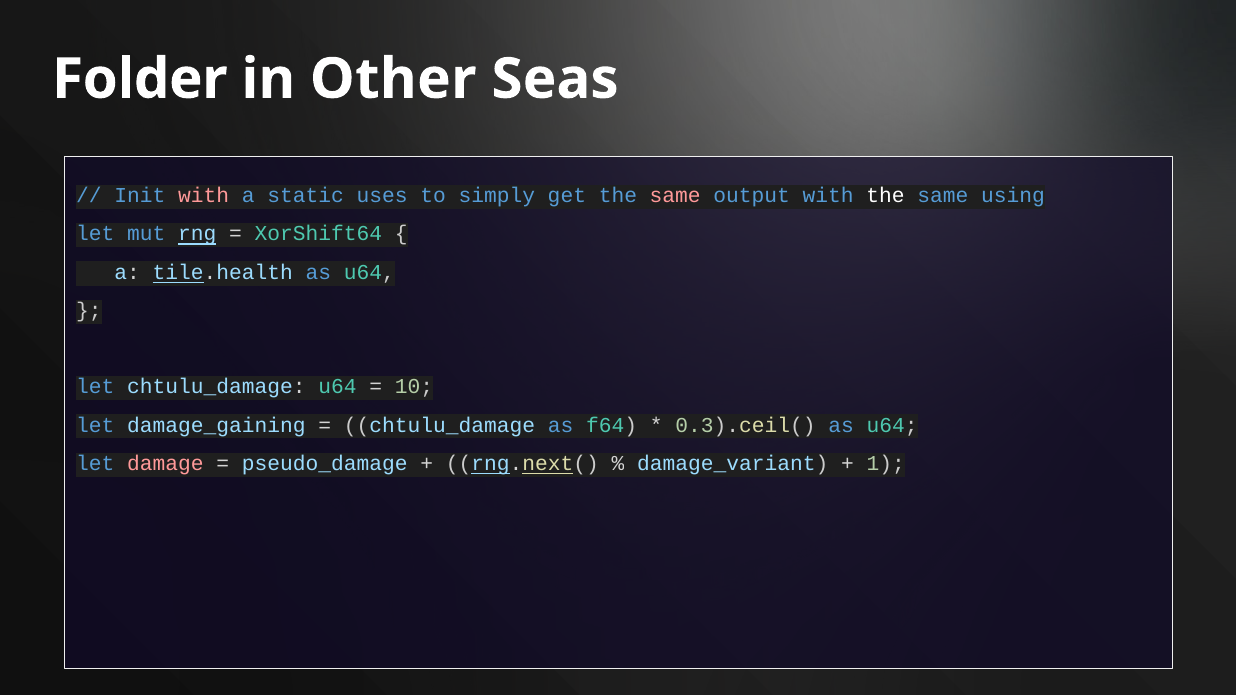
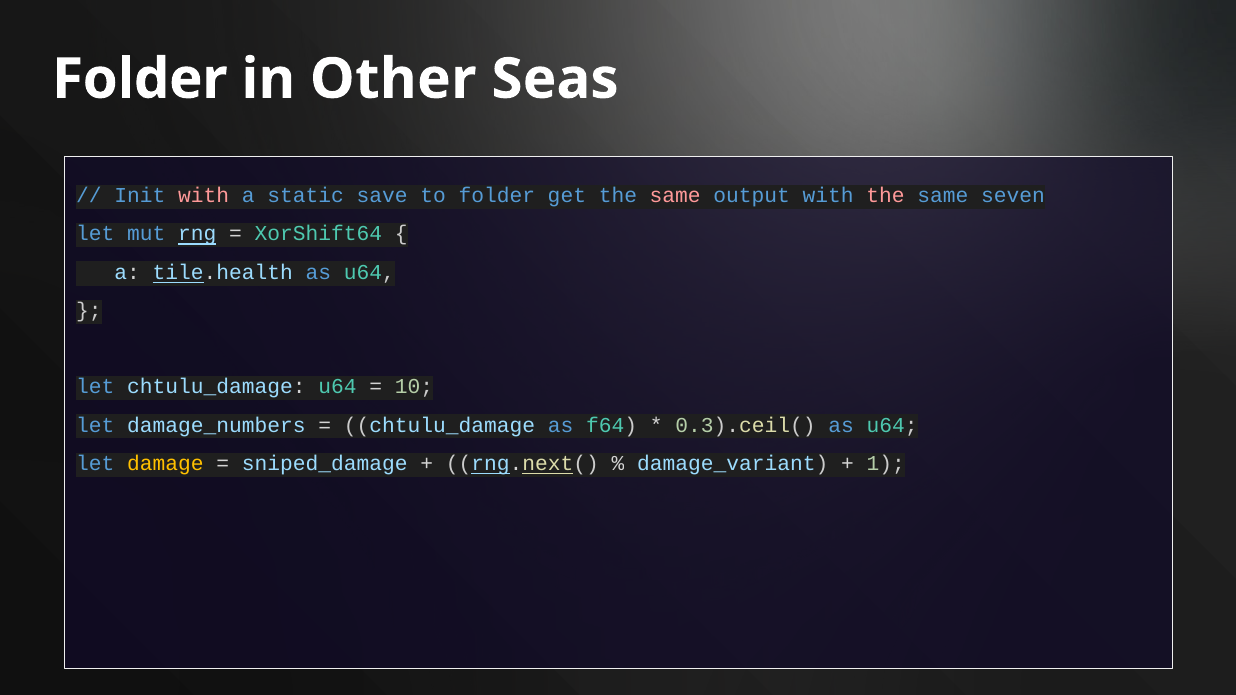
uses: uses -> save (382, 196)
to simply: simply -> folder (497, 196)
the colour: white -> pink (886, 196)
using: using -> seven (1013, 196)
damage_gaining: damage_gaining -> damage_numbers (216, 425)
damage colour: pink -> yellow (165, 463)
pseudo_damage: pseudo_damage -> sniped_damage (325, 463)
